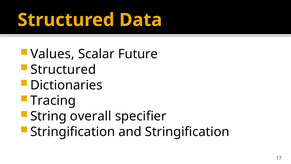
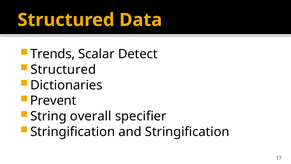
Values: Values -> Trends (53, 54)
Future: Future -> Detect (138, 54)
Tracing: Tracing -> Prevent (53, 101)
